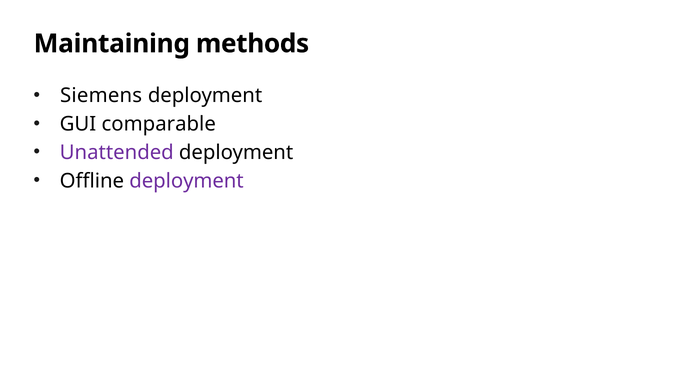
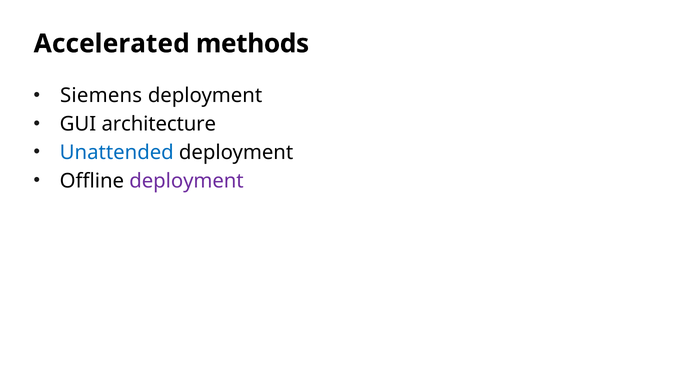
Maintaining: Maintaining -> Accelerated (112, 44)
comparable: comparable -> architecture (159, 124)
Unattended colour: purple -> blue (117, 153)
